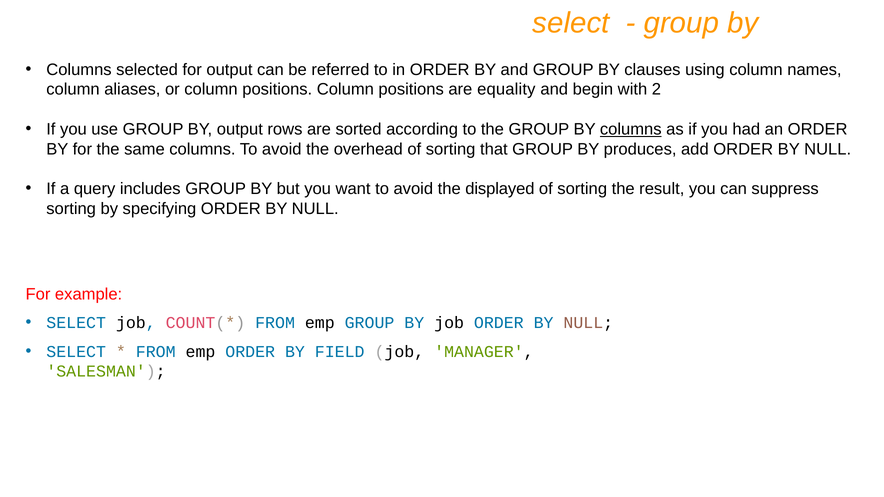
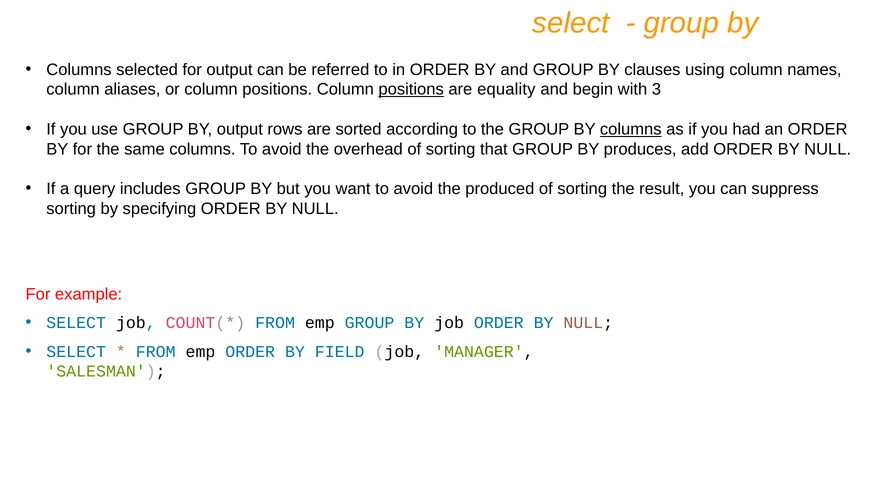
positions underline: none -> present (411, 89)
2: 2 -> 3 (656, 89)
displayed: displayed -> produced (500, 189)
